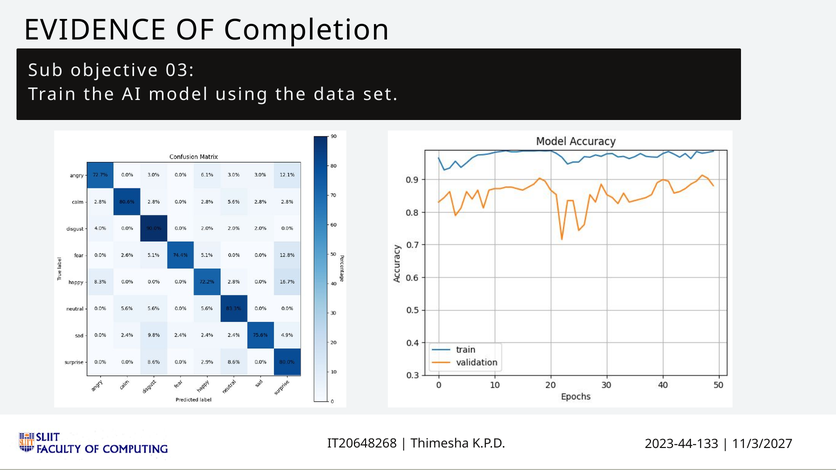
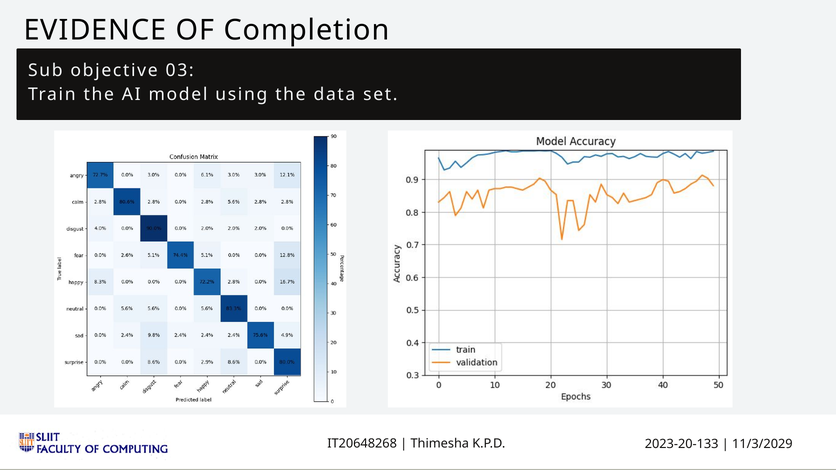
2023-44-133: 2023-44-133 -> 2023-20-133 (682, 444)
11/3/2027: 11/3/2027 -> 11/3/2029 (762, 444)
